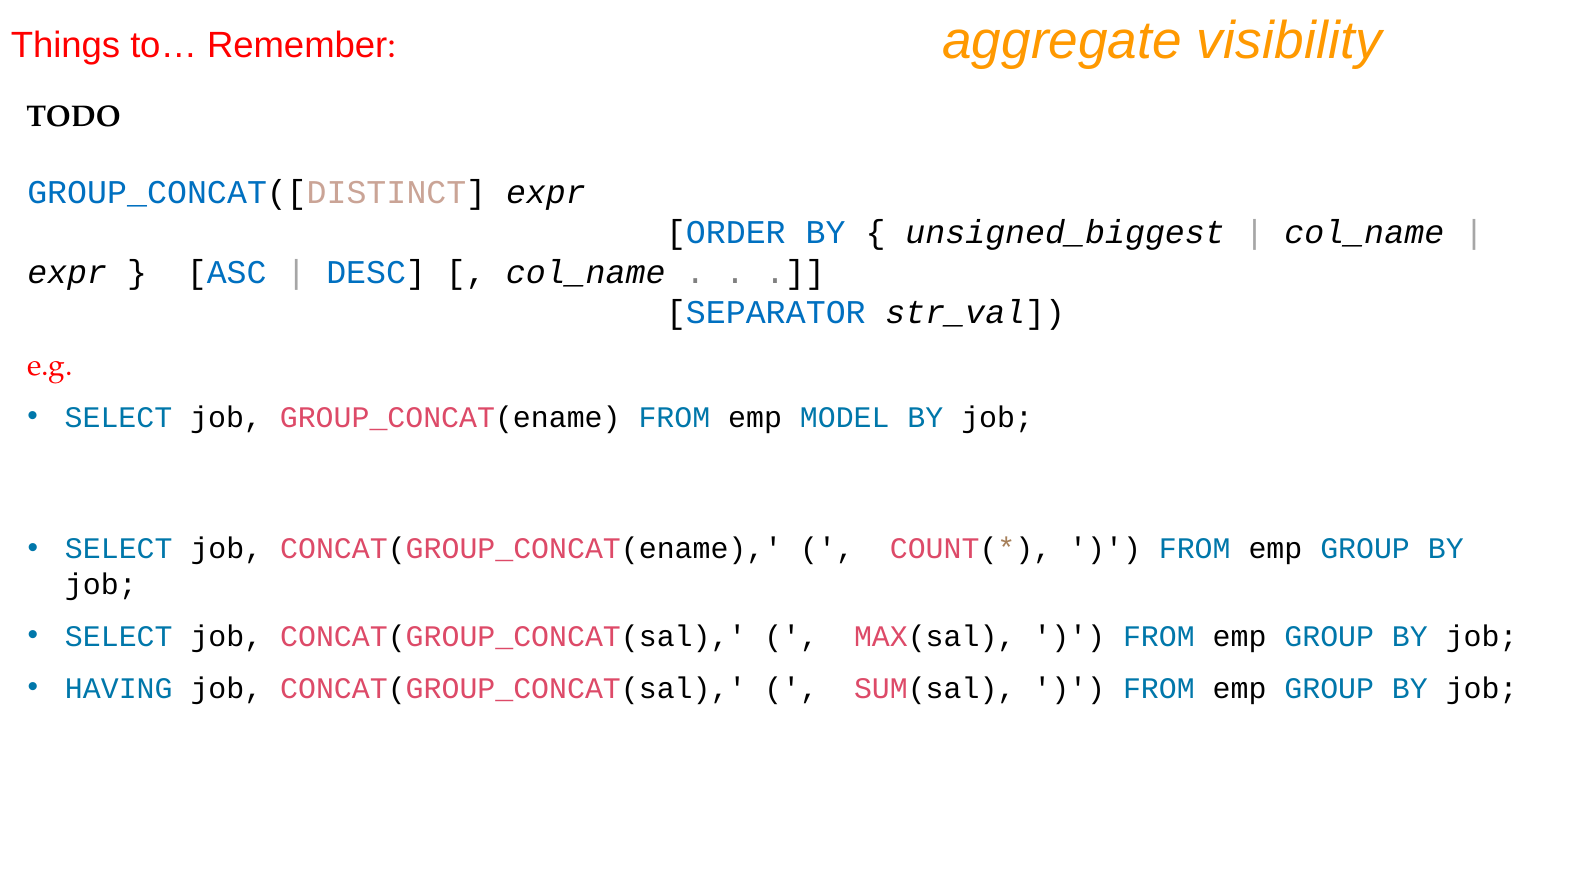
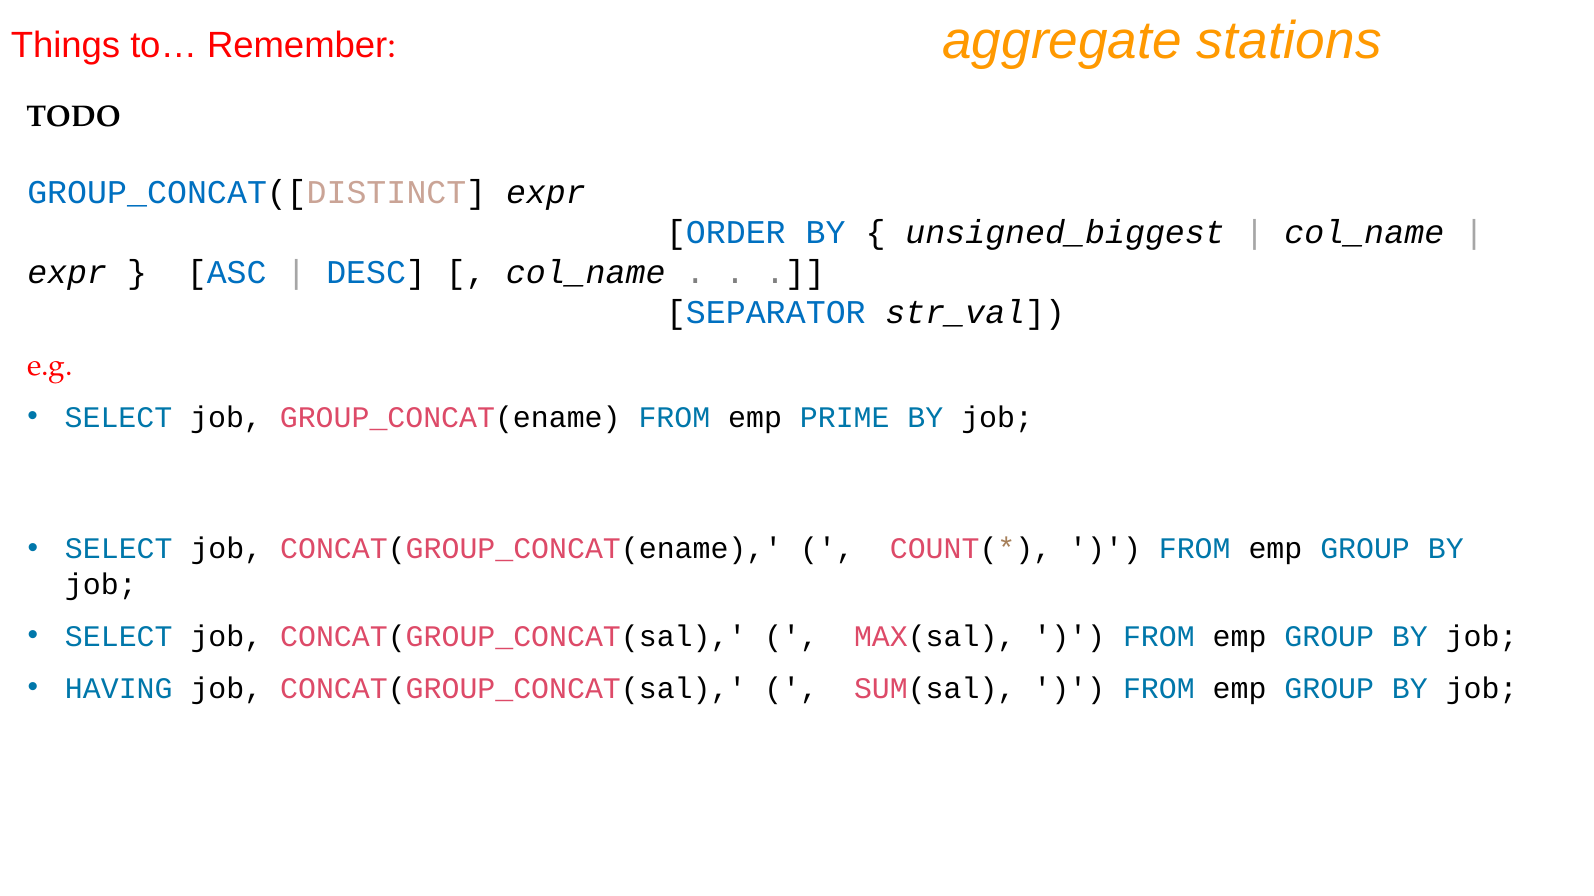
visibility: visibility -> stations (1289, 41)
MODEL: MODEL -> PRIME (845, 418)
